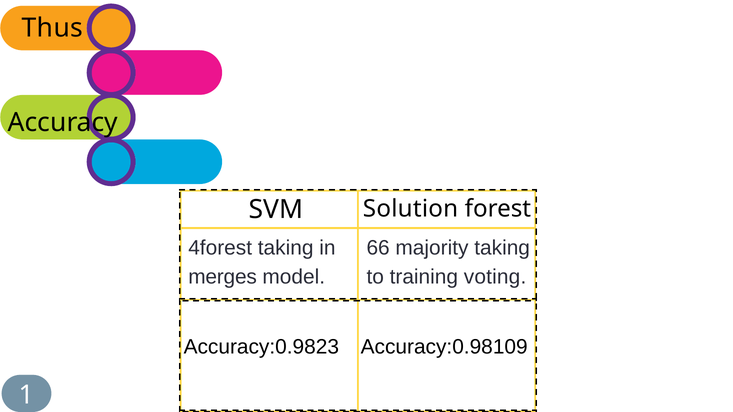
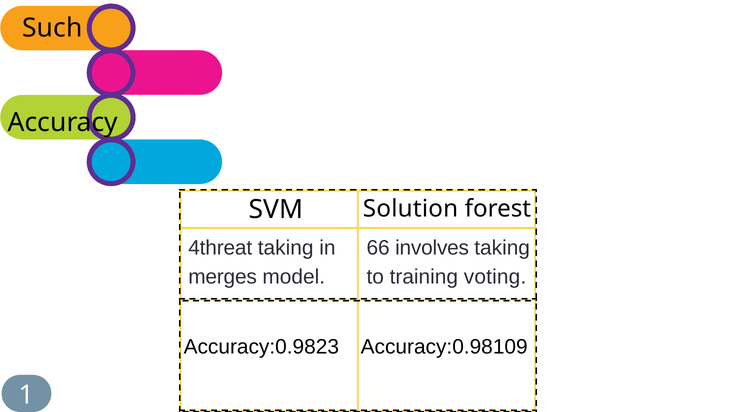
Thus: Thus -> Such (52, 28)
4forest: 4forest -> 4threat (220, 248)
majority: majority -> involves (432, 248)
